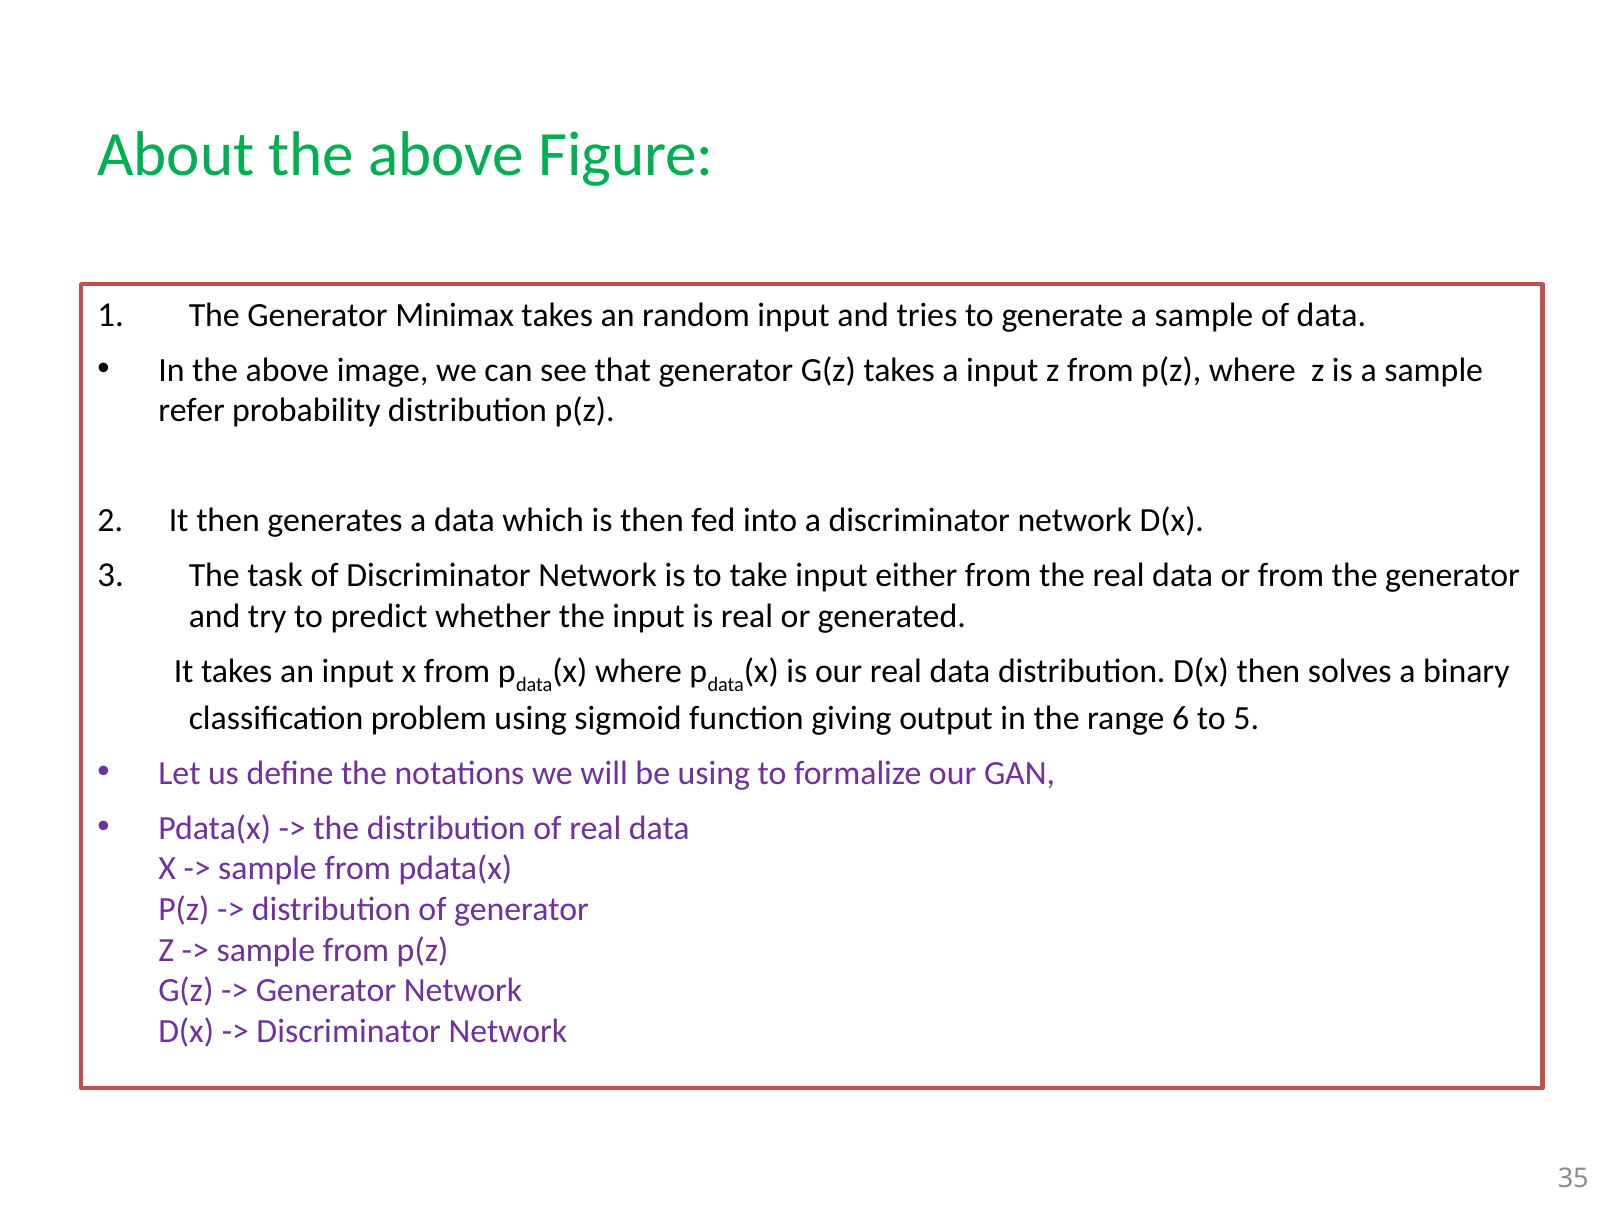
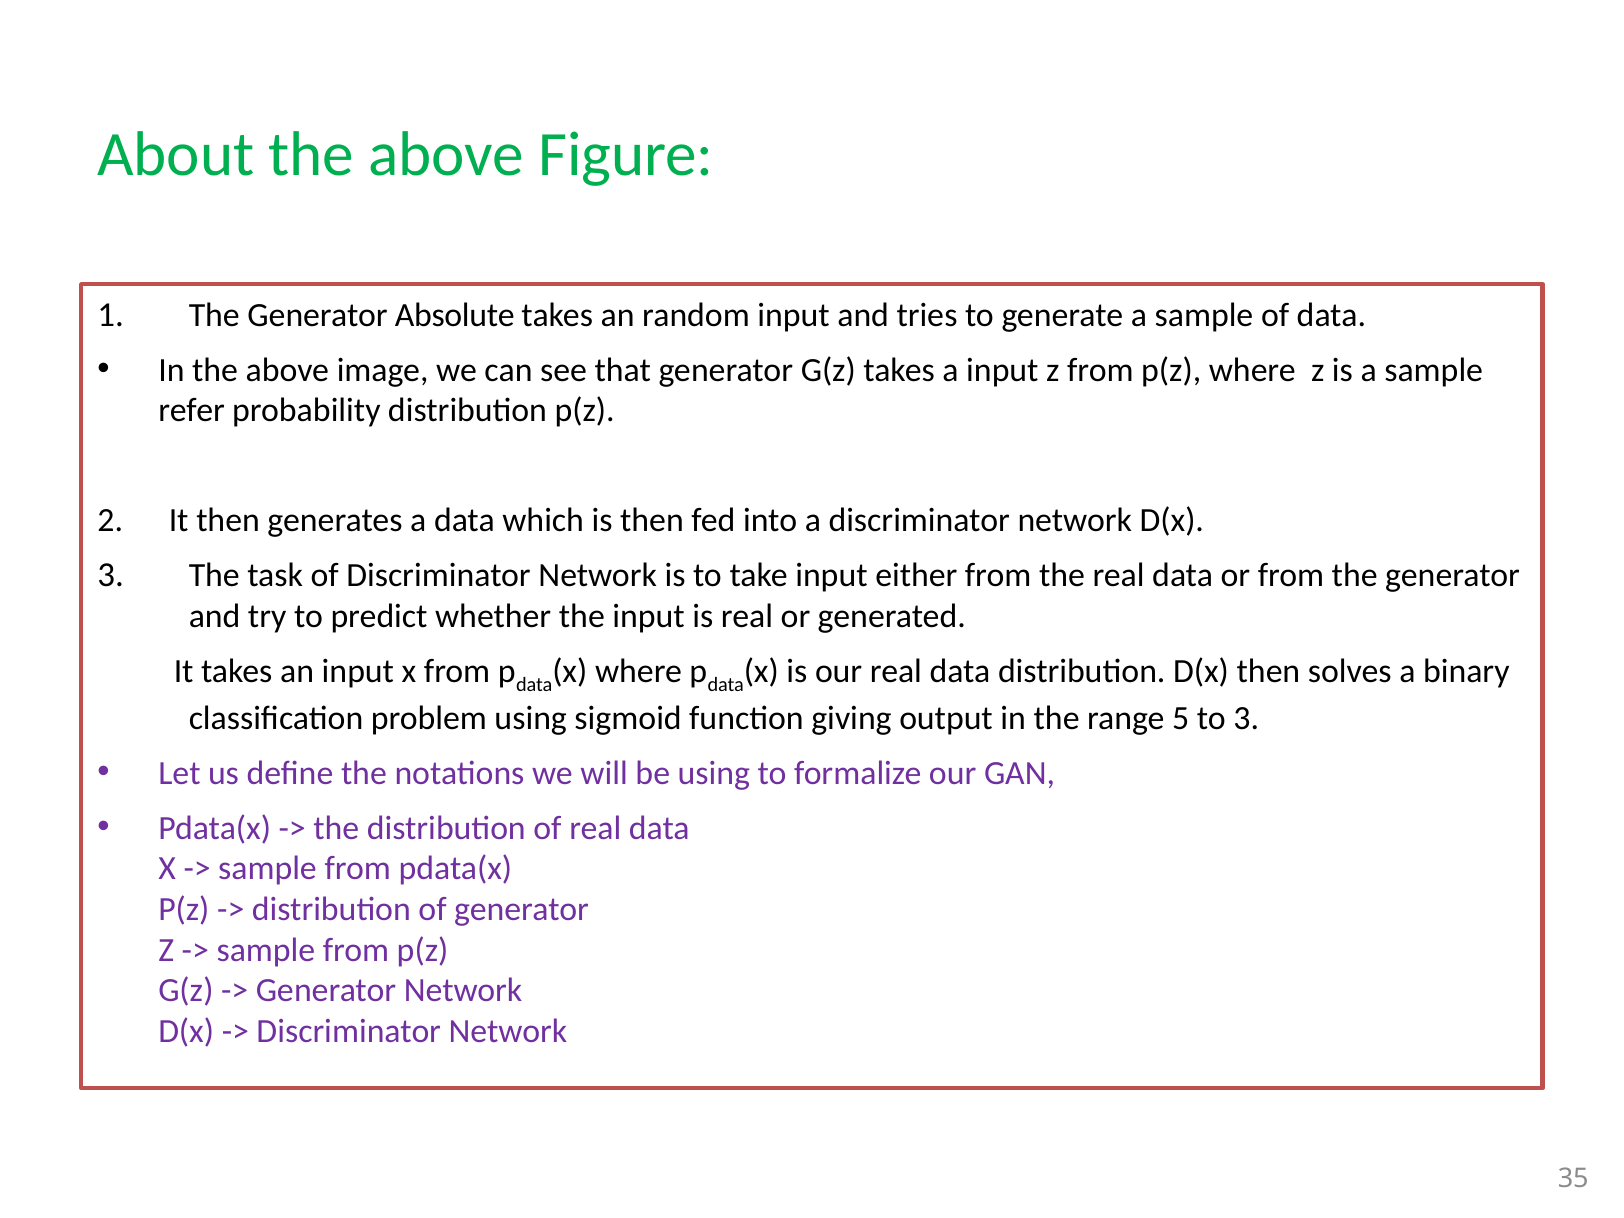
Minimax: Minimax -> Absolute (455, 315)
6: 6 -> 5 (1181, 718)
to 5: 5 -> 3 (1246, 718)
